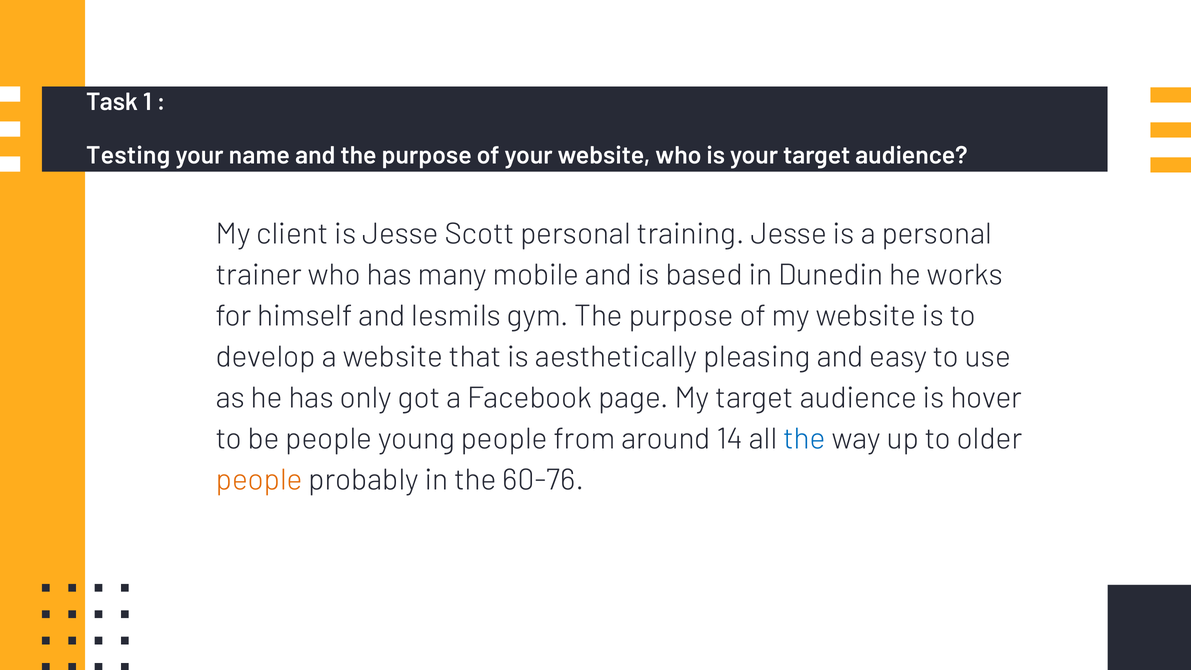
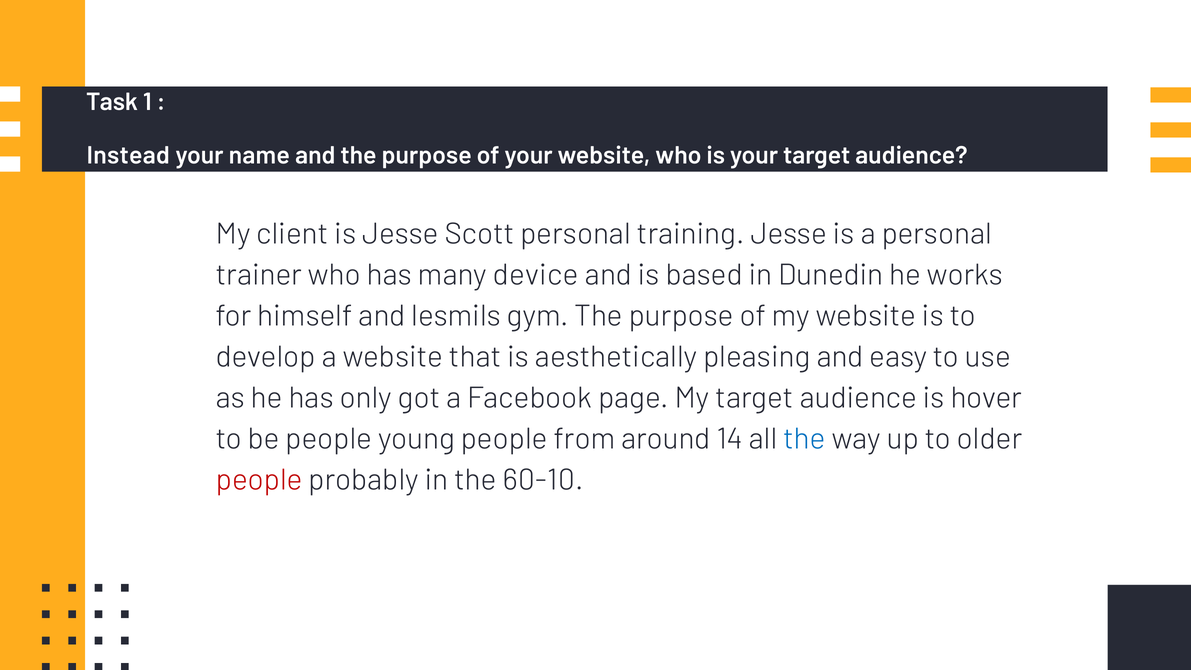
Testing: Testing -> Instead (128, 156)
mobile: mobile -> device (536, 275)
people colour: orange -> red (259, 480)
60-76: 60-76 -> 60-10 (543, 480)
